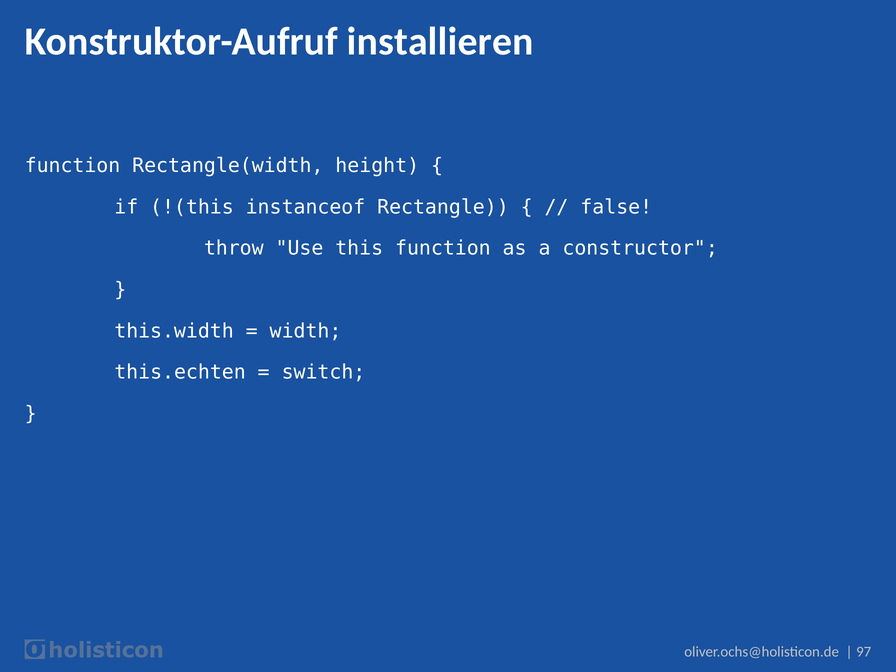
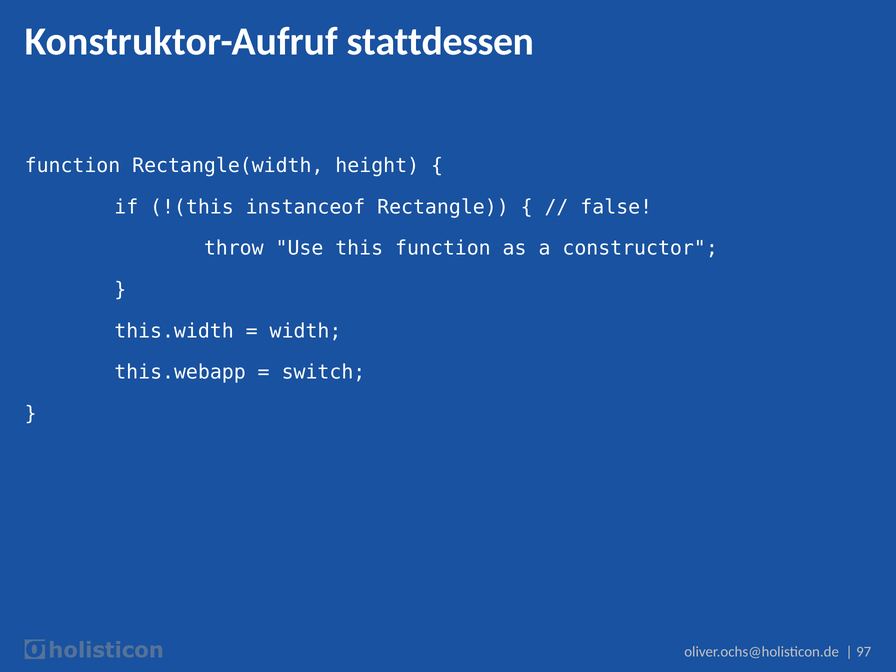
installieren: installieren -> stattdessen (440, 41)
this.echten: this.echten -> this.webapp (180, 372)
